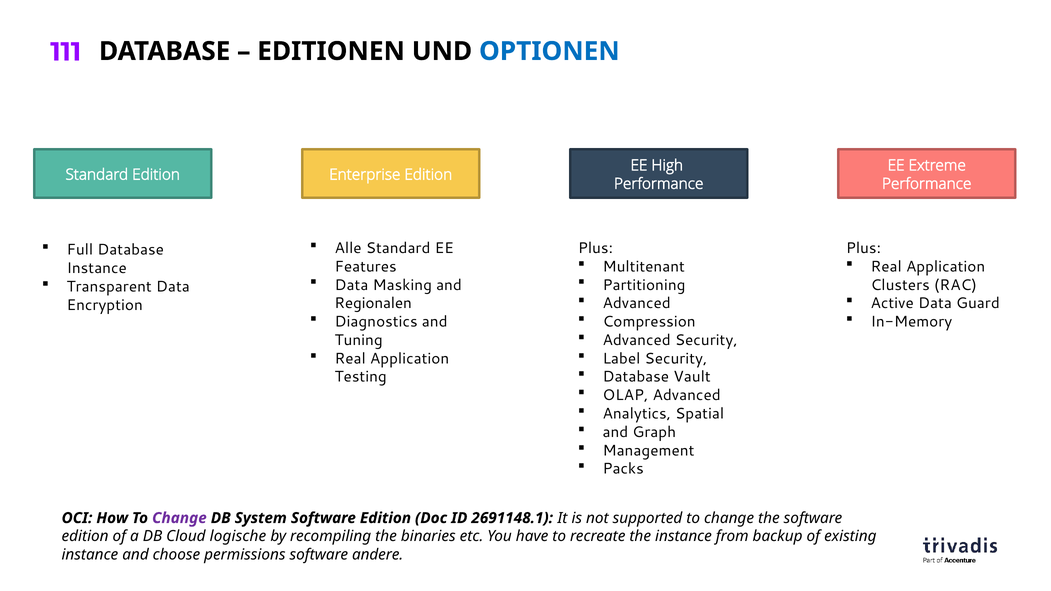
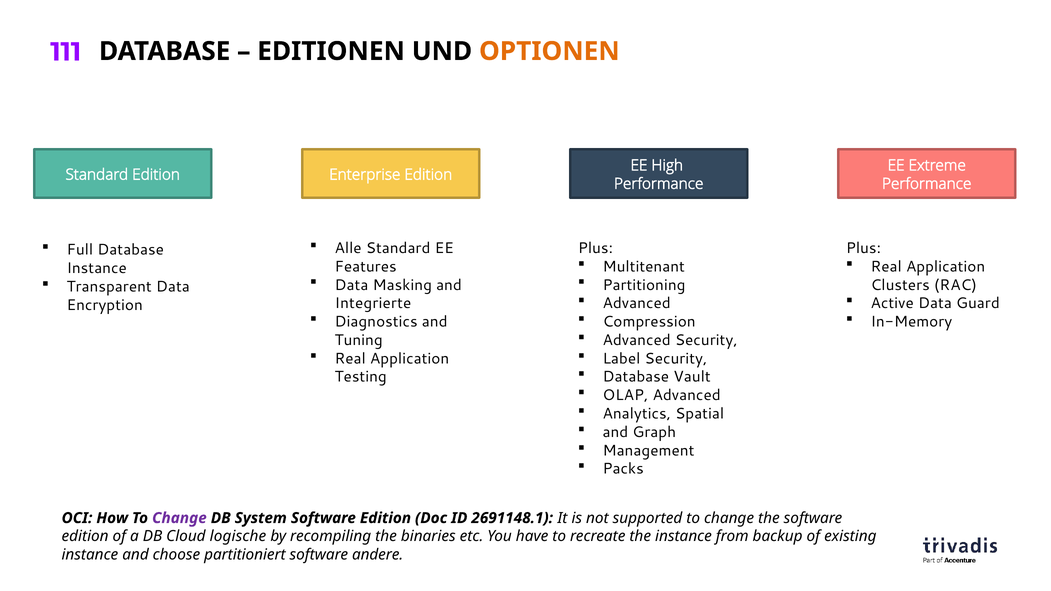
OPTIONEN colour: blue -> orange (549, 51)
Regionalen: Regionalen -> Integrierte (373, 303)
permissions: permissions -> partitioniert (245, 555)
